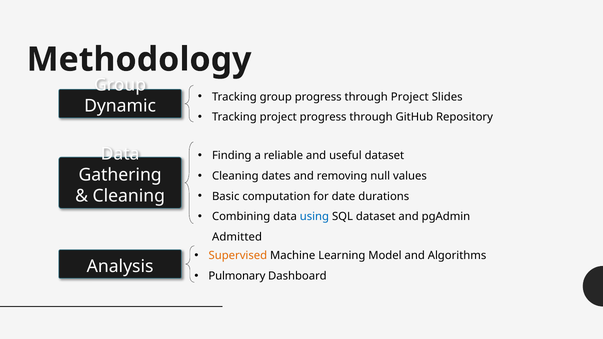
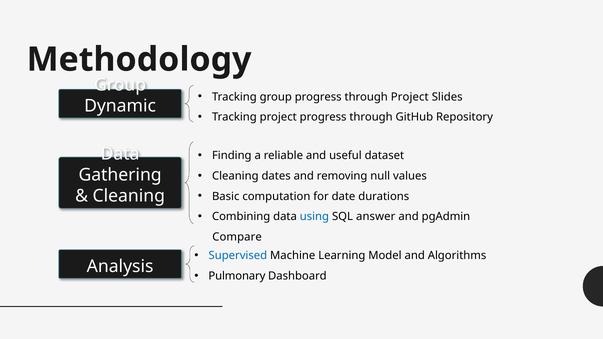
SQL dataset: dataset -> answer (376, 217)
Admitted: Admitted -> Compare (237, 237)
Supervised colour: orange -> blue (238, 256)
